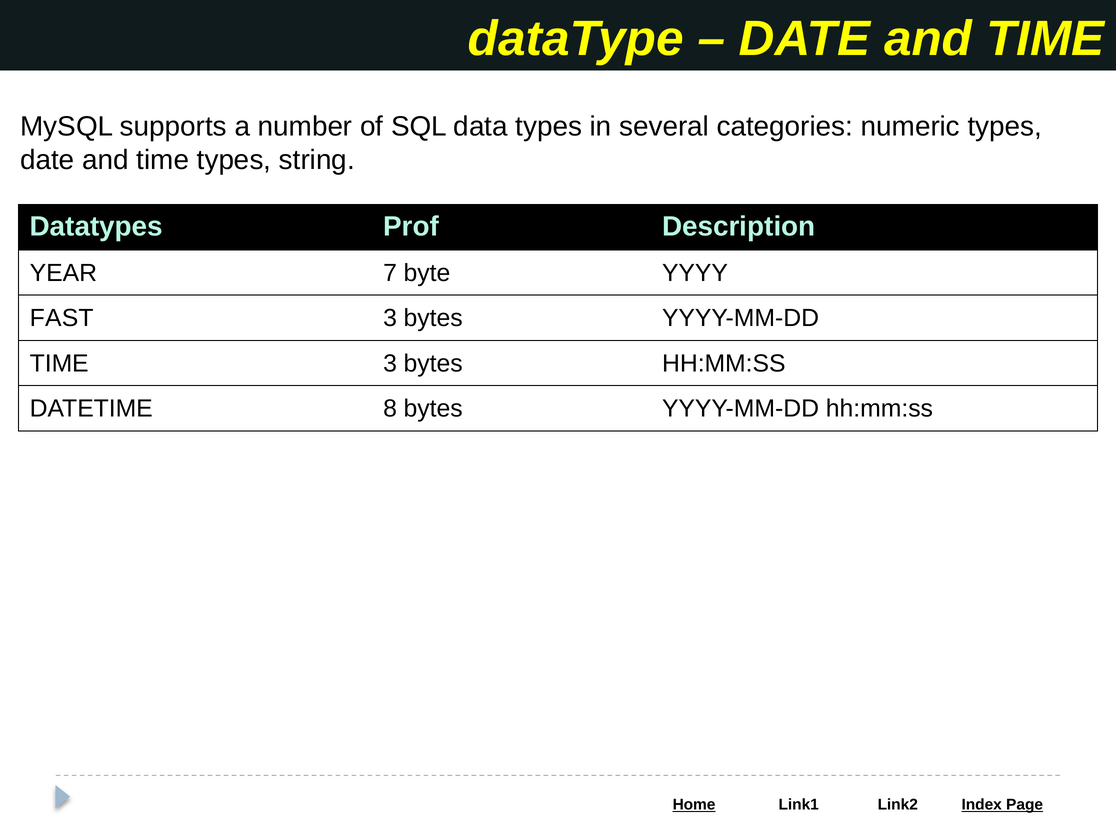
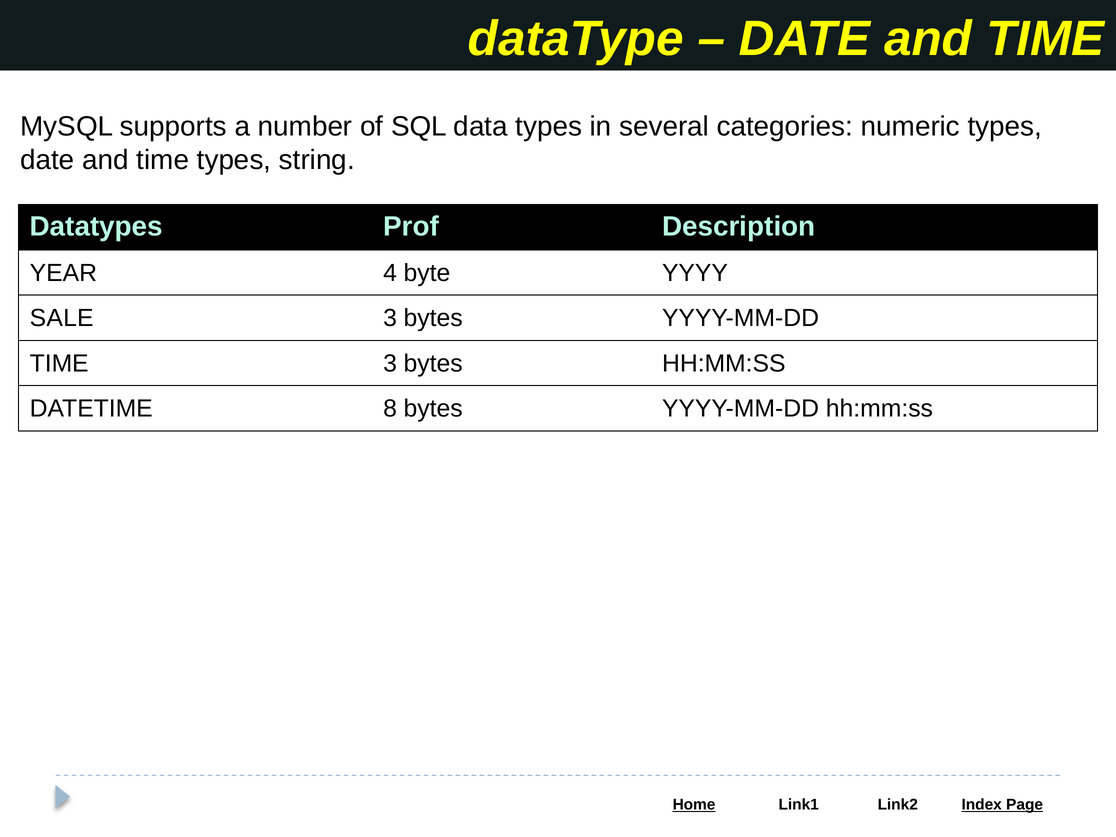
7: 7 -> 4 (390, 273)
FAST: FAST -> SALE (62, 318)
